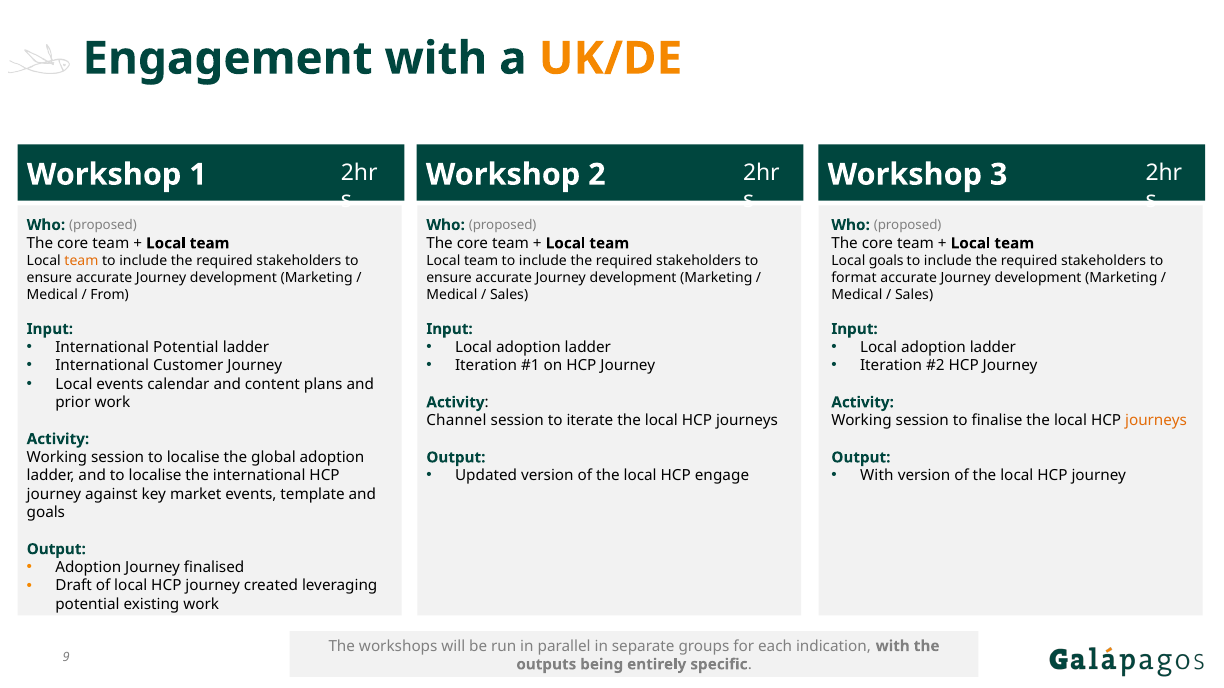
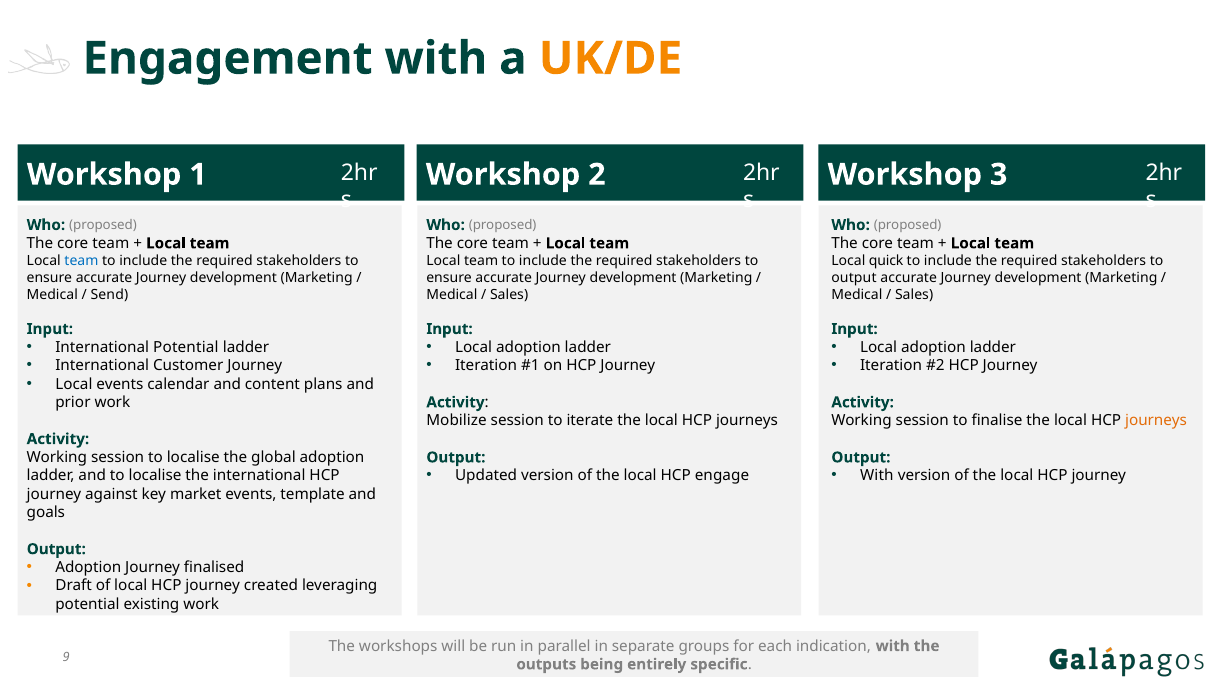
team colour: orange -> blue (81, 261)
Local goals: goals -> quick (886, 261)
format: format -> output (854, 278)
From: From -> Send (109, 295)
Channel: Channel -> Mobilize (456, 421)
